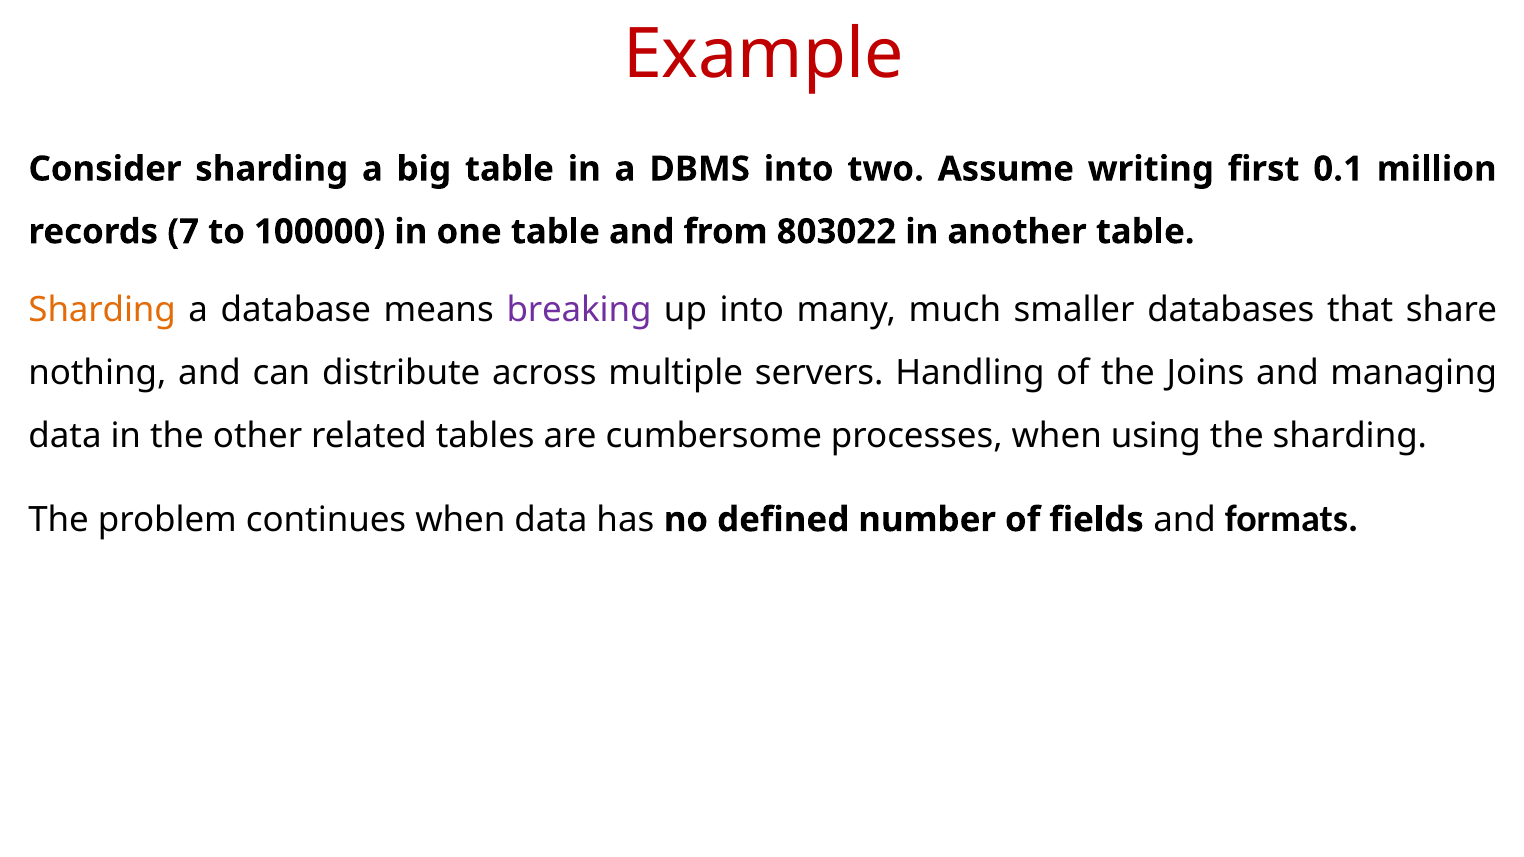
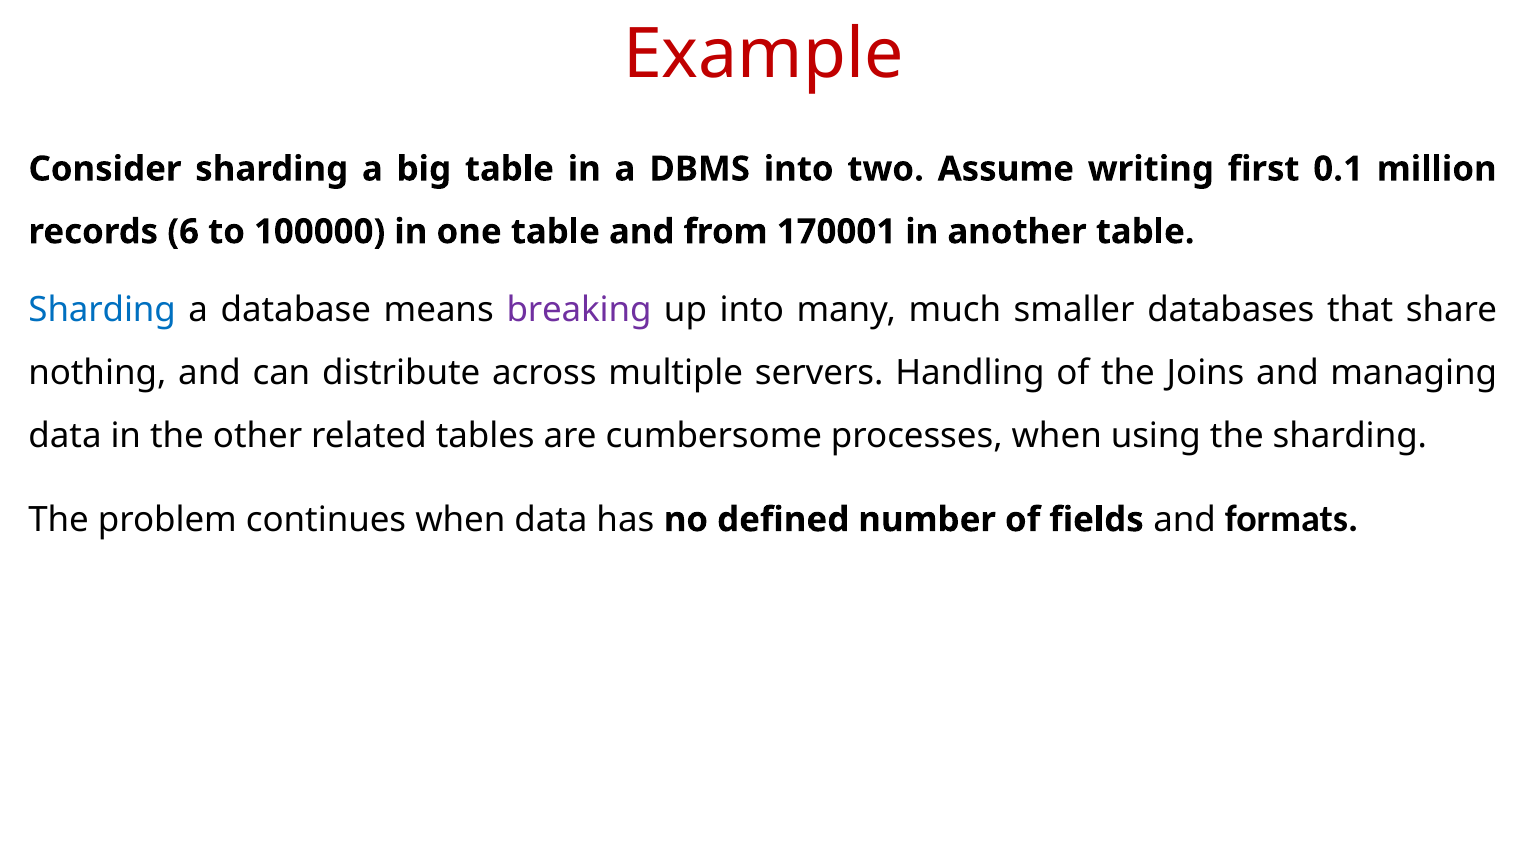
7: 7 -> 6 (183, 232)
803022: 803022 -> 170001 (836, 232)
Sharding colour: orange -> blue (102, 310)
